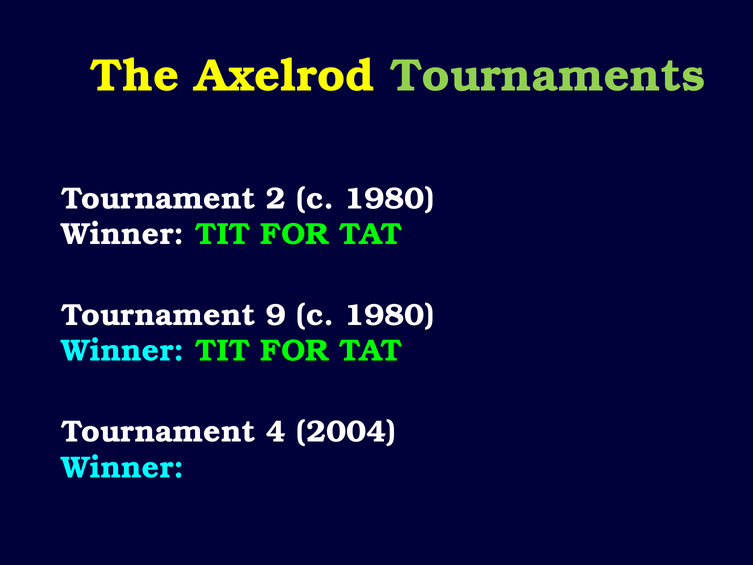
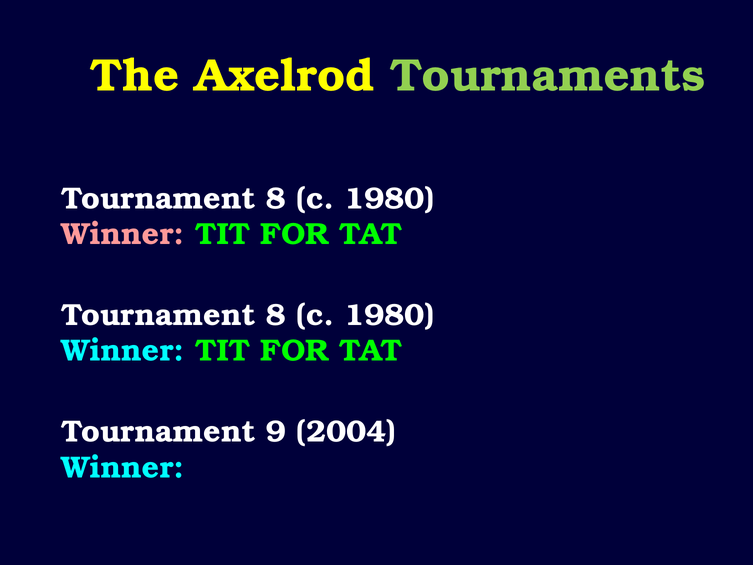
2: 2 -> 8 (276, 198)
Winner colour: white -> pink (123, 234)
9: 9 -> 8 (276, 315)
4: 4 -> 9 (276, 432)
